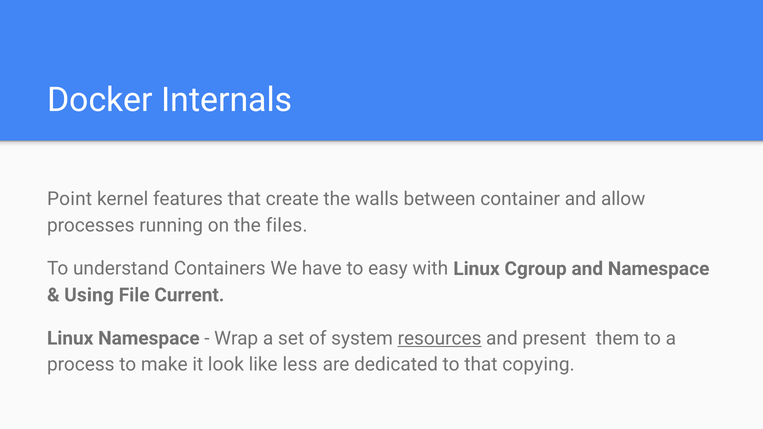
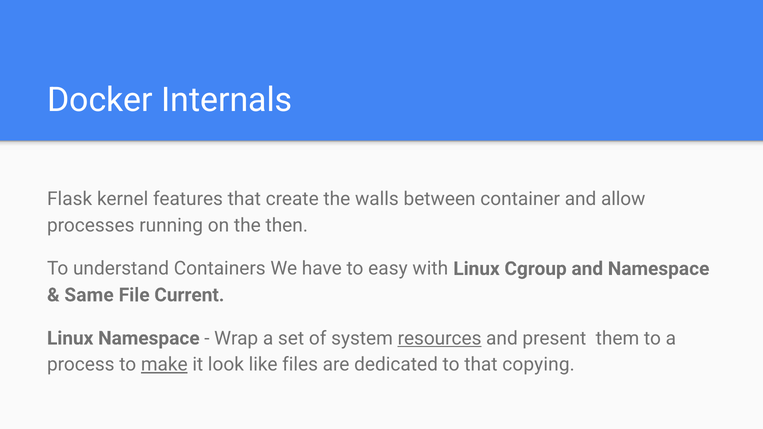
Point: Point -> Flask (70, 199)
files: files -> then (287, 226)
Using: Using -> Same (89, 295)
make underline: none -> present (164, 365)
less: less -> files (300, 365)
